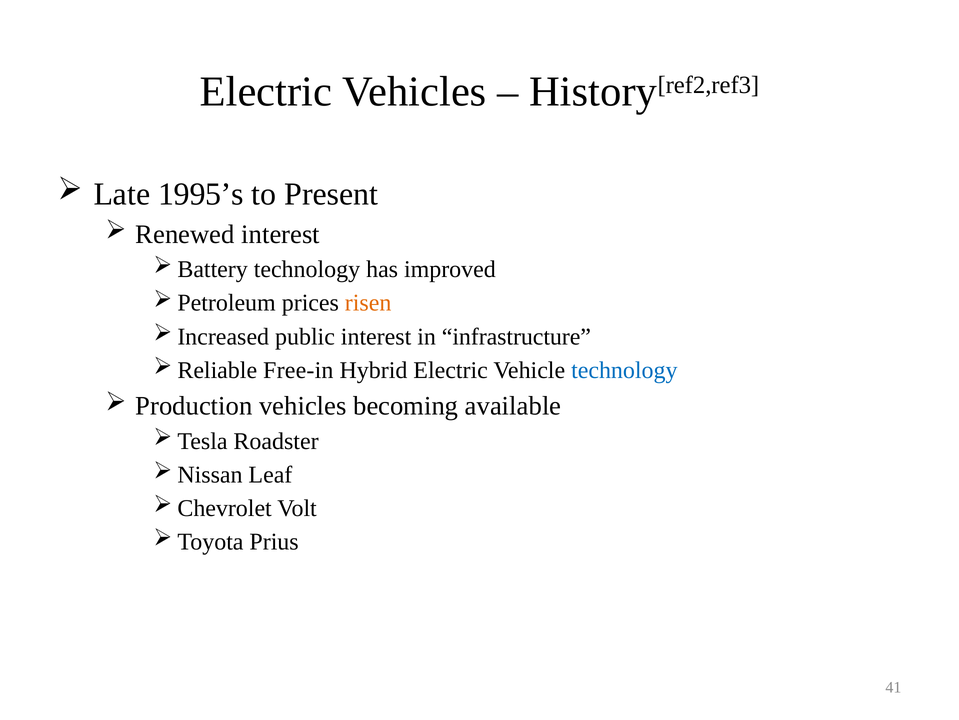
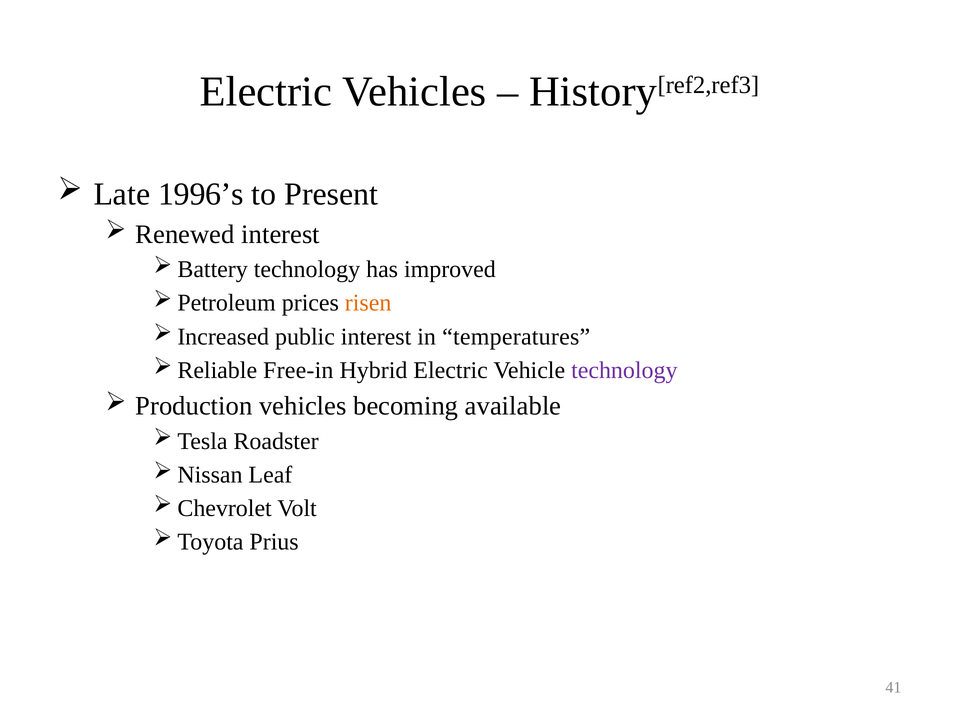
1995’s: 1995’s -> 1996’s (201, 194)
infrastructure: infrastructure -> temperatures (516, 336)
technology colour: blue -> purple (624, 370)
